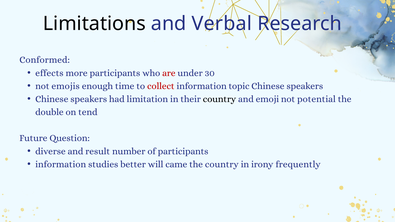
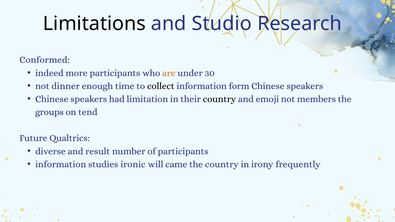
Verbal: Verbal -> Studio (222, 24)
effects: effects -> indeed (49, 73)
are colour: red -> orange (169, 73)
emojis: emojis -> dinner (66, 86)
collect colour: red -> black (161, 86)
topic: topic -> form (239, 86)
potential: potential -> members (317, 99)
double: double -> groups (49, 112)
Question: Question -> Qualtrics (70, 138)
better: better -> ironic (133, 164)
